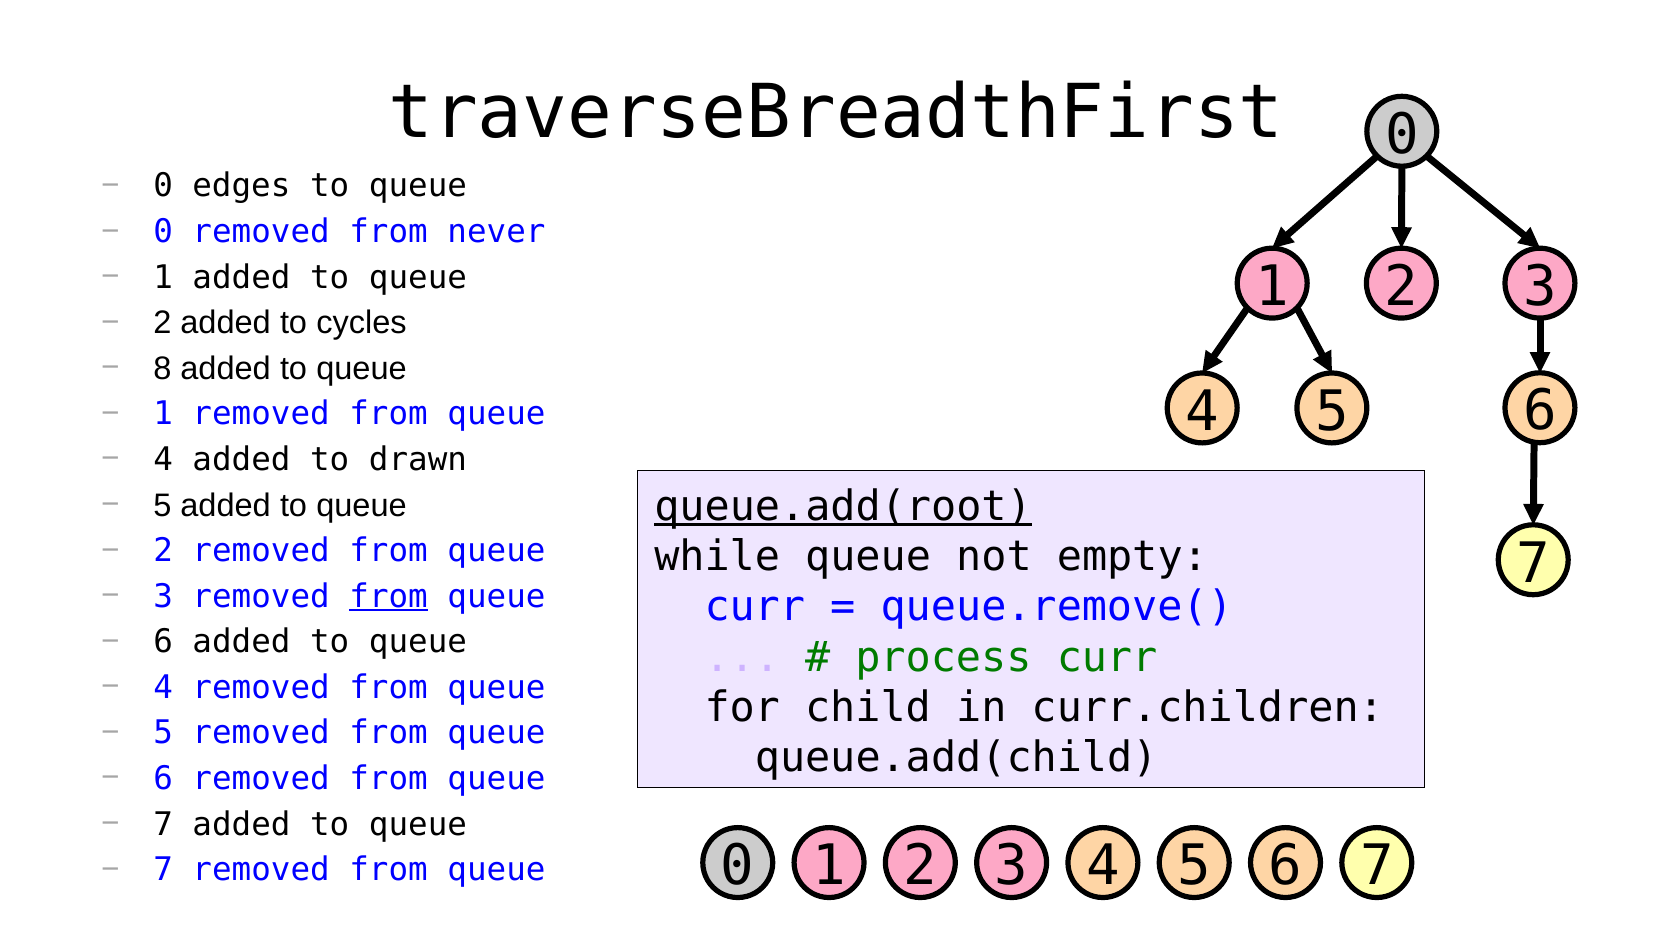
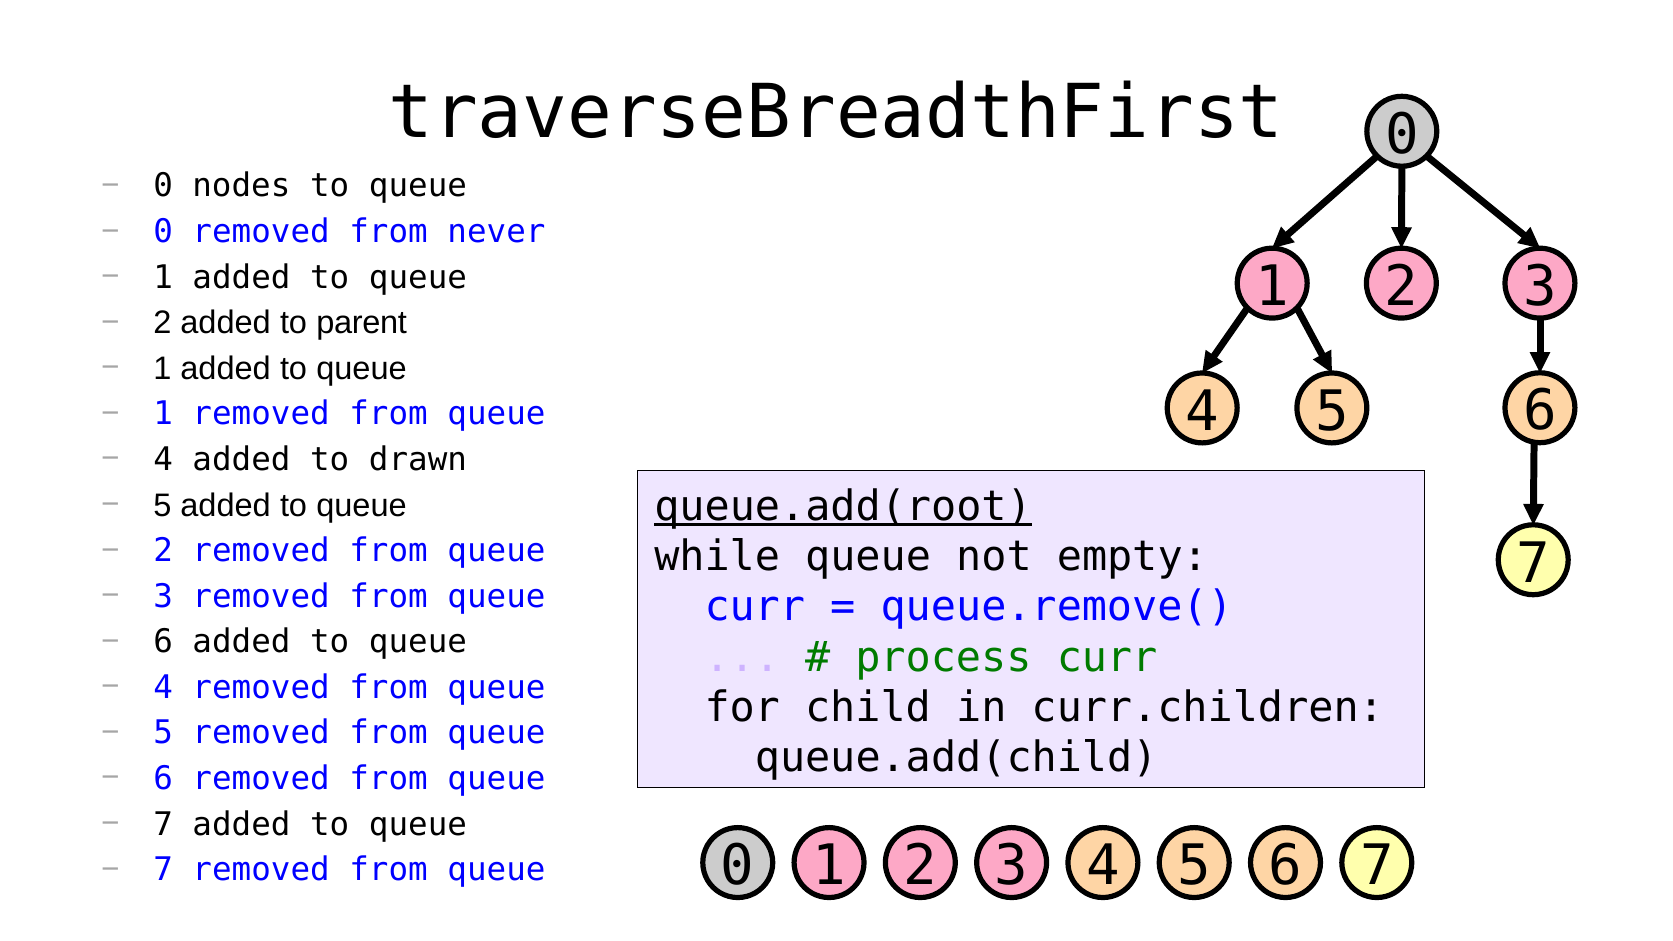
edges: edges -> nodes (241, 186)
cycles: cycles -> parent (362, 323)
8: 8 -> 1 (162, 369)
from underline: present -> none (389, 596)
